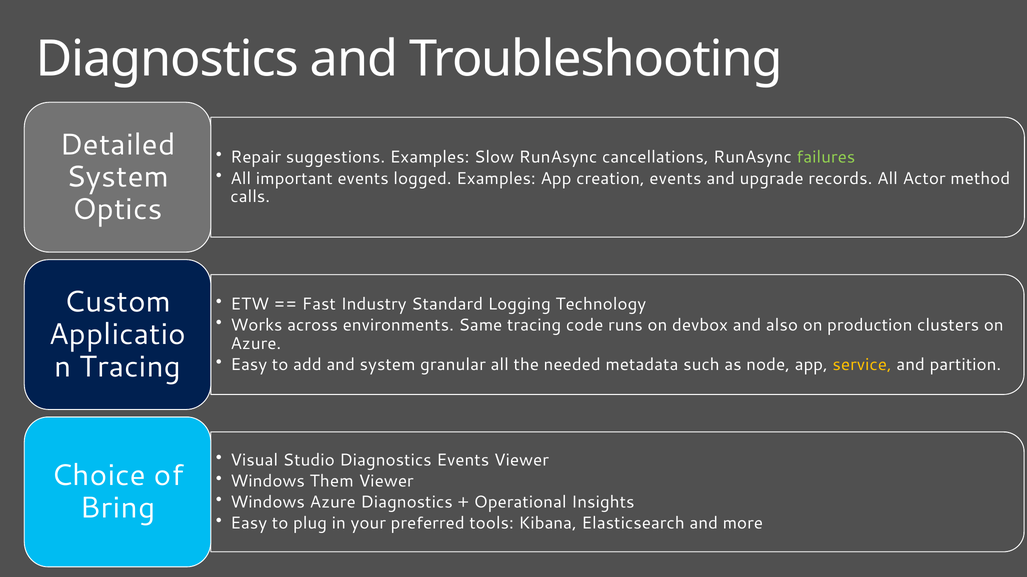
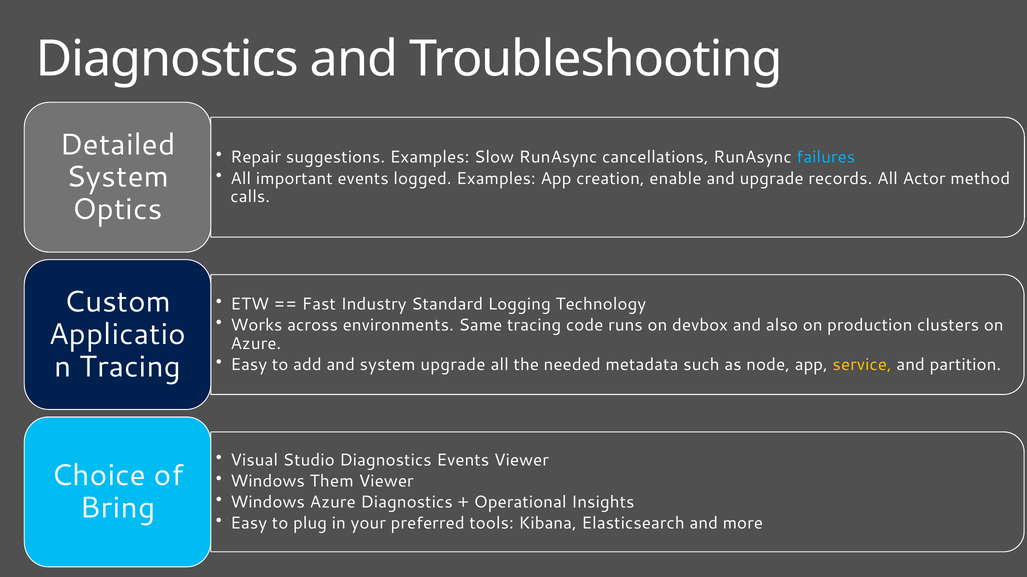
failures colour: light green -> light blue (826, 158)
creation events: events -> enable (675, 179)
system granular: granular -> upgrade (453, 365)
